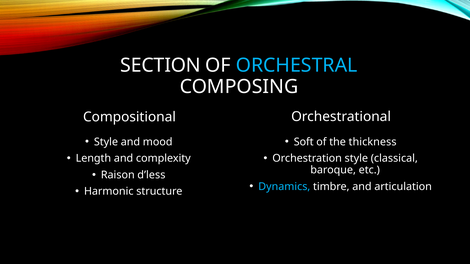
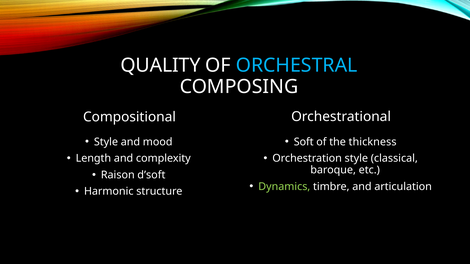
SECTION: SECTION -> QUALITY (160, 66)
d’less: d’less -> d’soft (151, 175)
Dynamics colour: light blue -> light green (284, 187)
